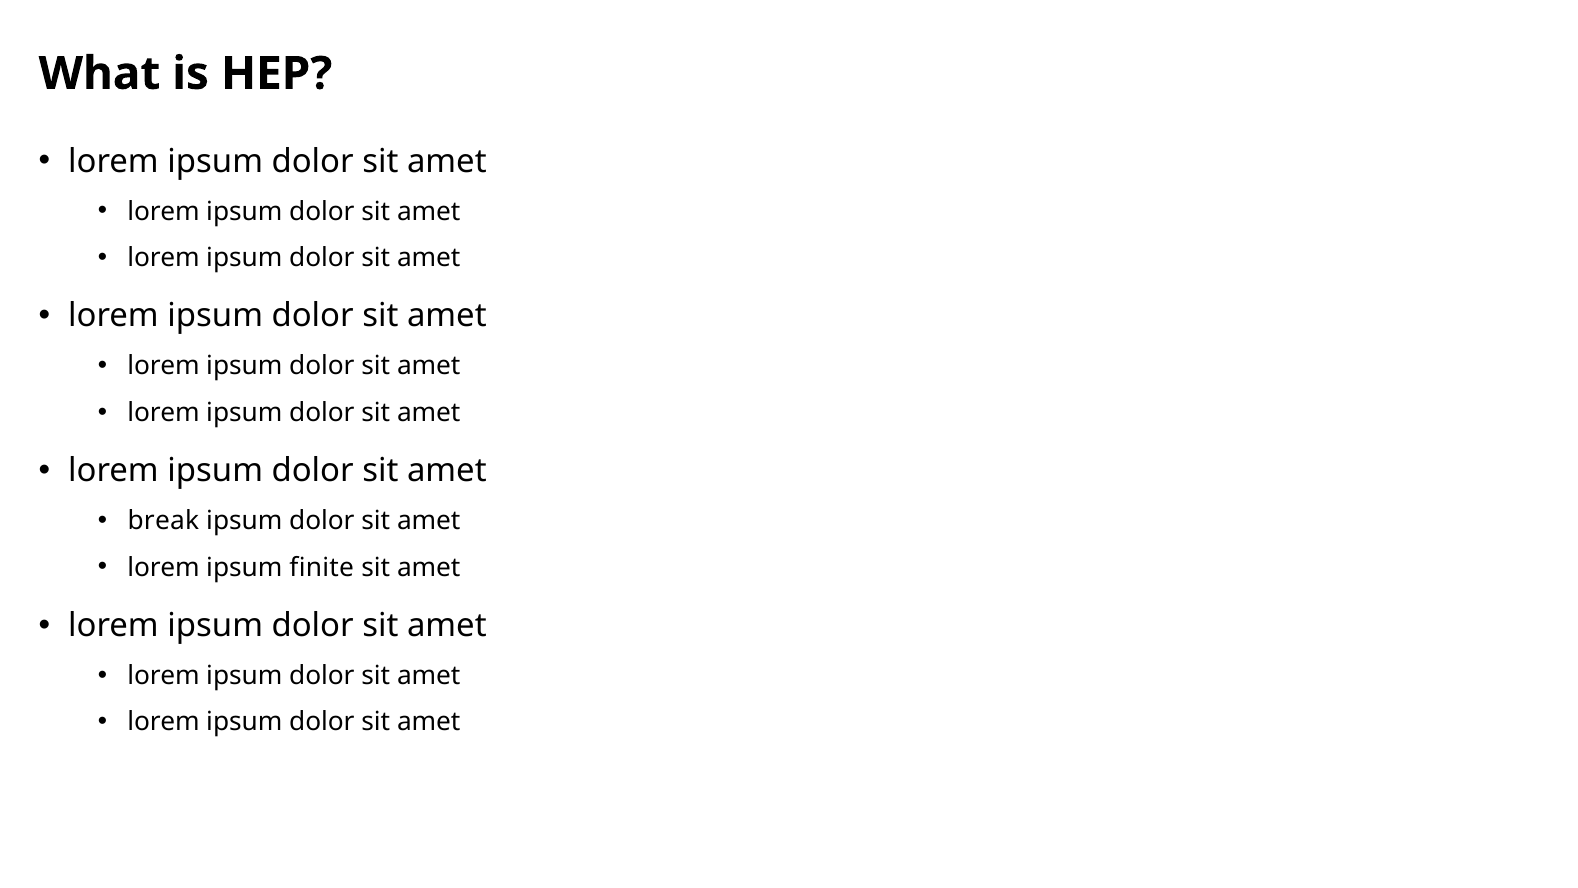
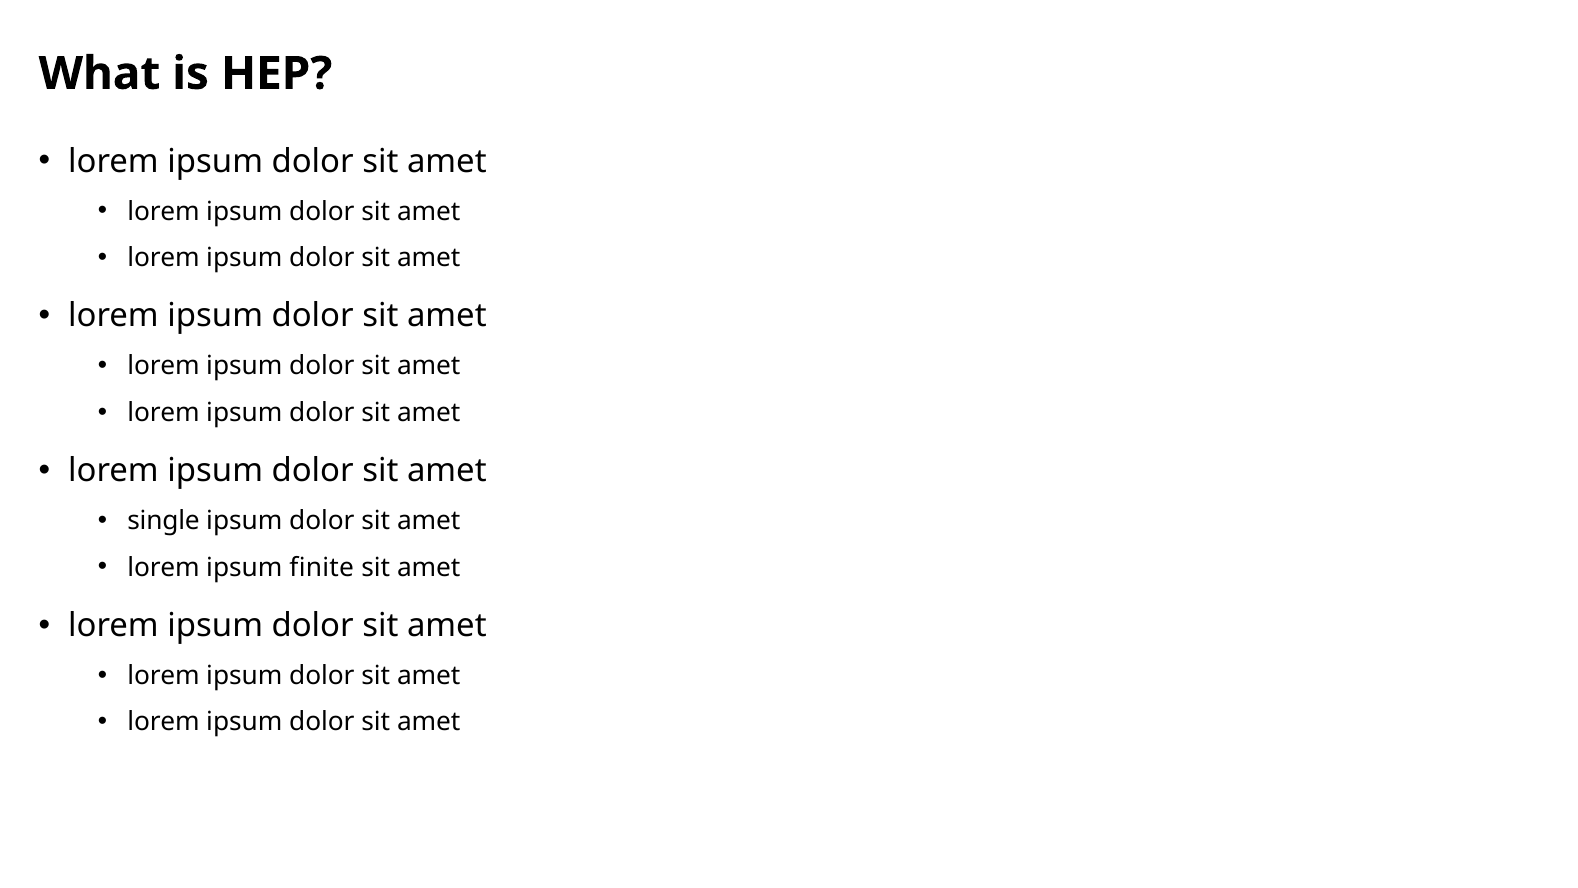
break: break -> single (164, 521)
